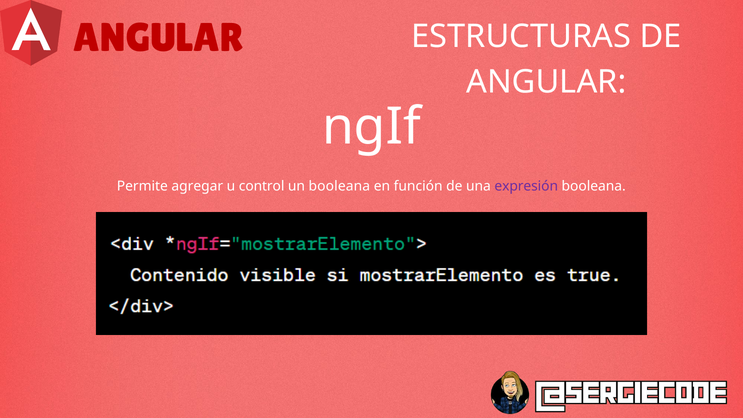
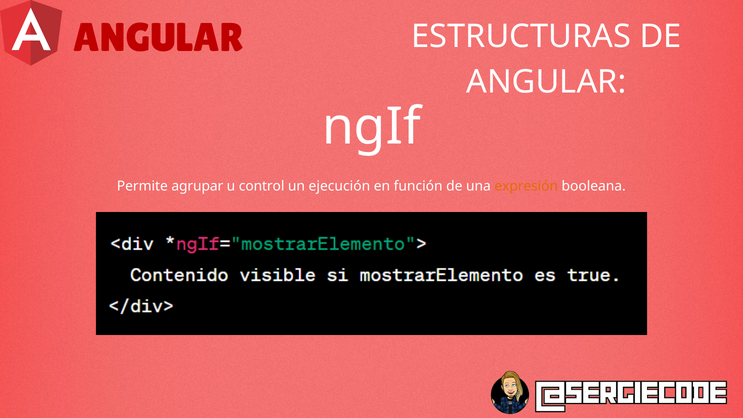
agregar: agregar -> agrupar (197, 186)
un booleana: booleana -> ejecución (339, 186)
expresión colour: purple -> orange (526, 186)
